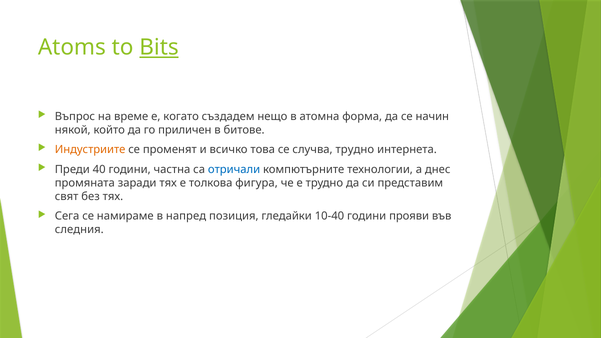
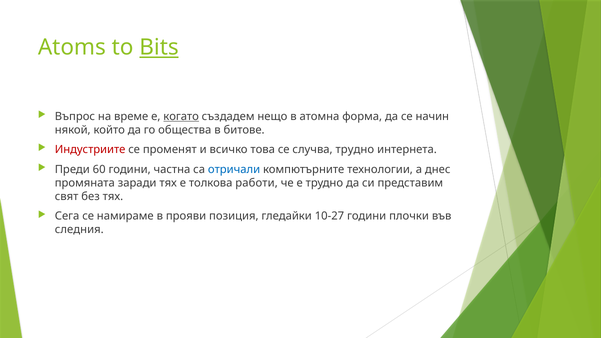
когато underline: none -> present (181, 116)
приличен: приличен -> общества (185, 130)
Индустриите colour: orange -> red (90, 150)
40: 40 -> 60 (99, 169)
фигура: фигура -> работи (257, 183)
напред: напред -> прояви (186, 216)
10-40: 10-40 -> 10-27 (329, 216)
прояви: прояви -> плочки (409, 216)
